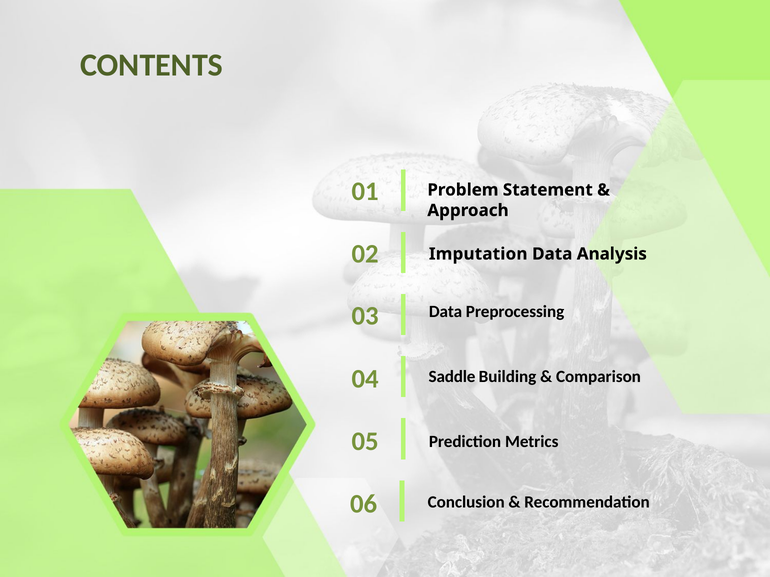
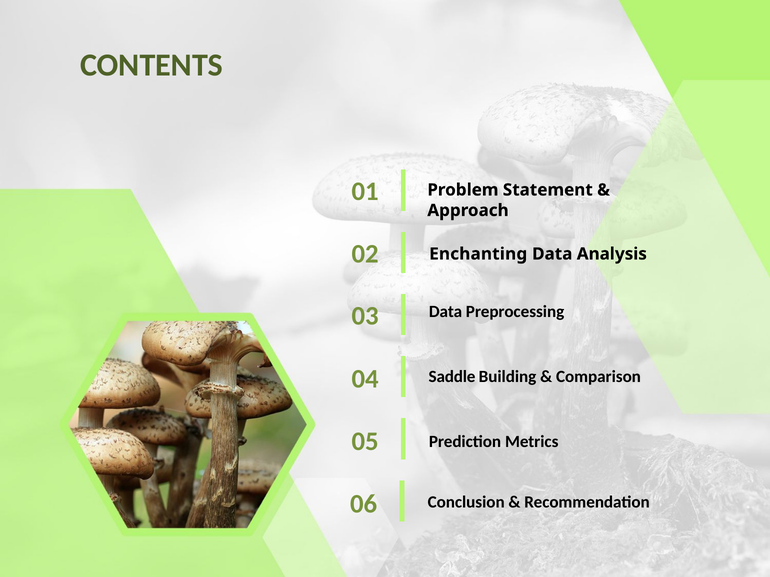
Imputation: Imputation -> Enchanting (478, 254)
